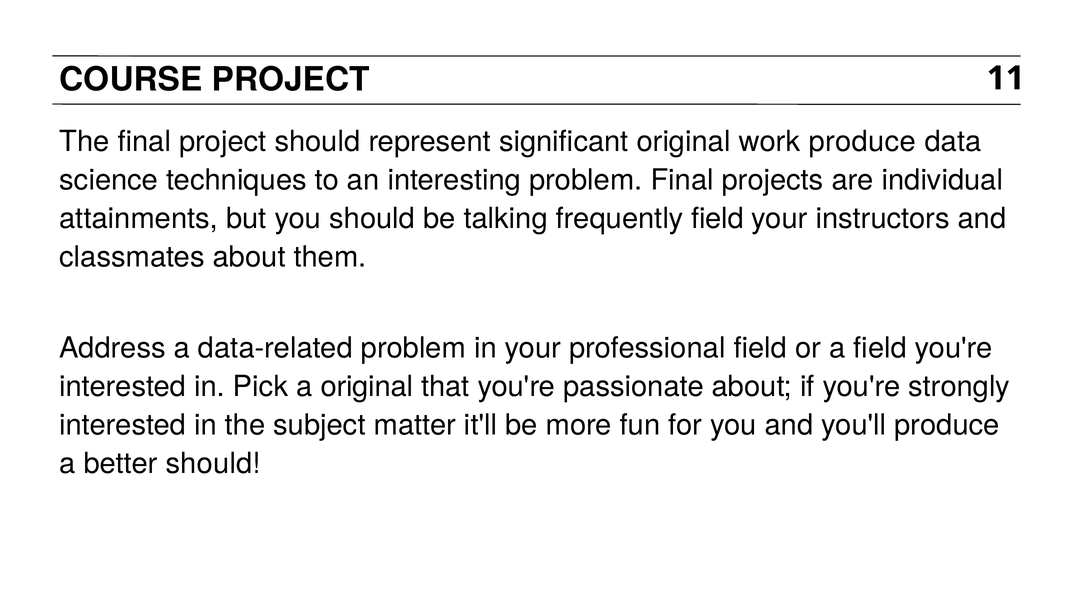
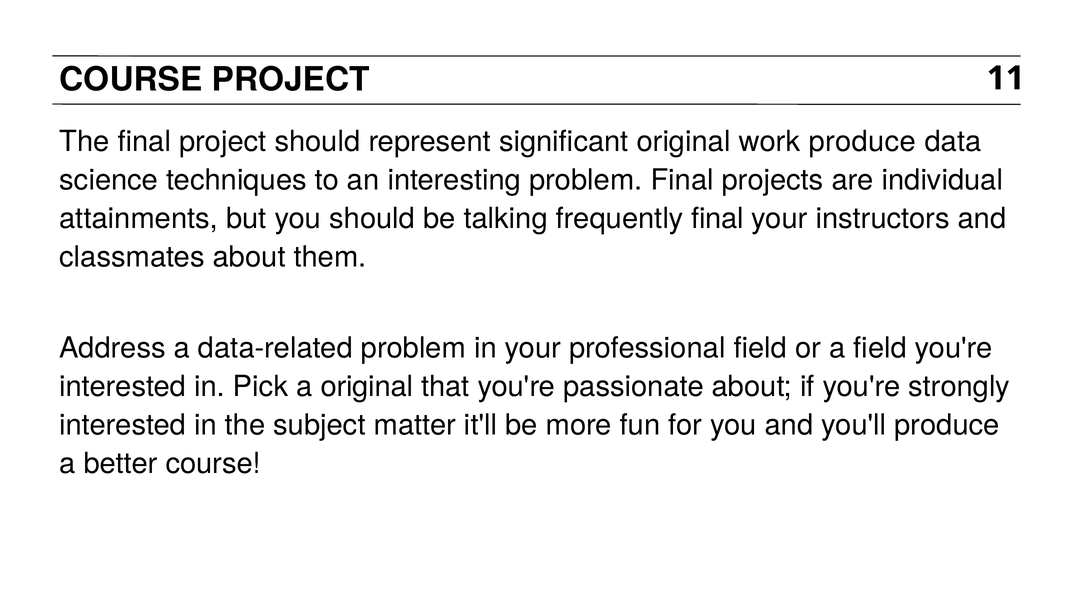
frequently field: field -> final (718, 218)
better should: should -> course (213, 463)
